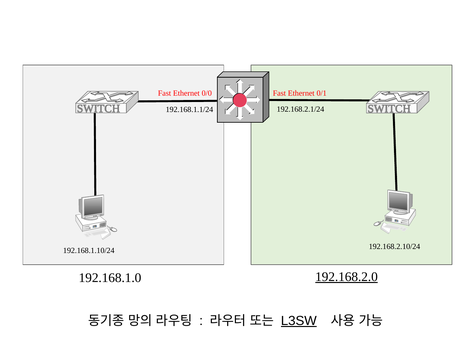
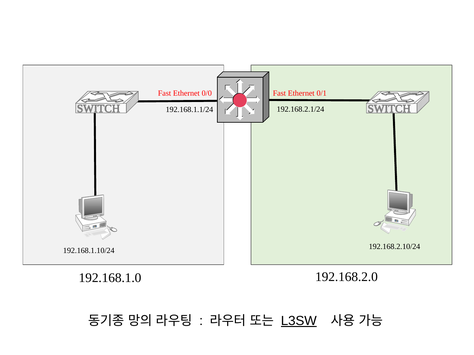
192.168.2.0 underline: present -> none (347, 277)
